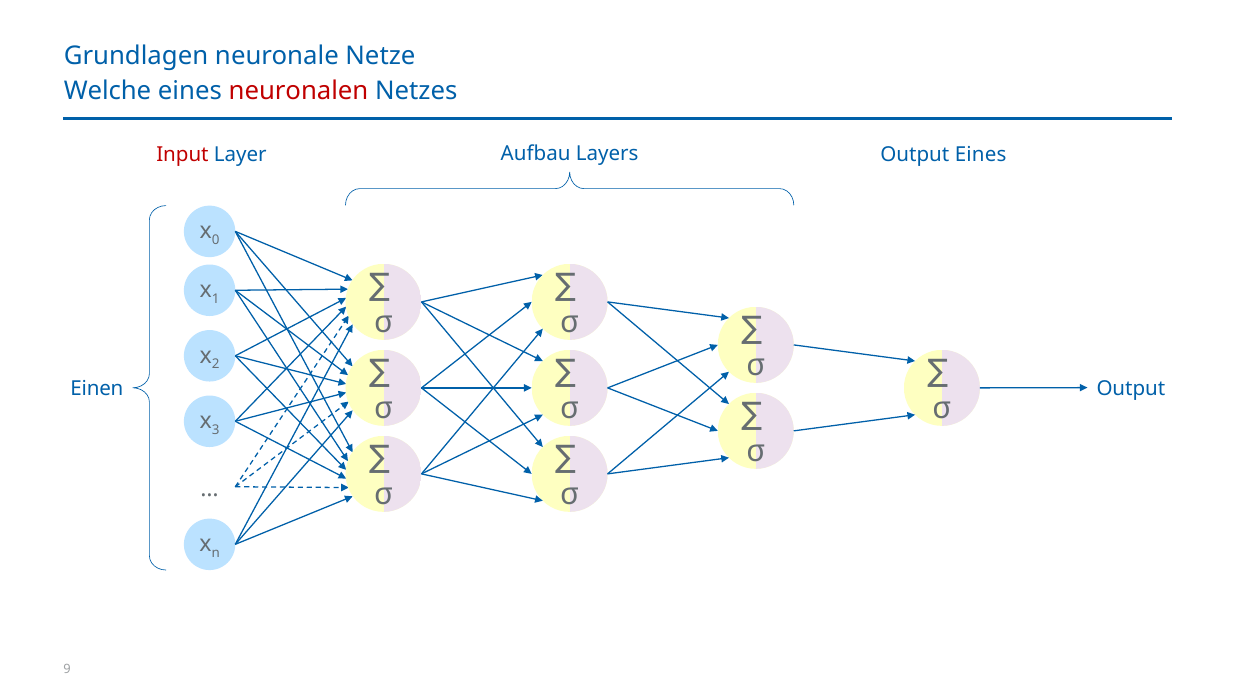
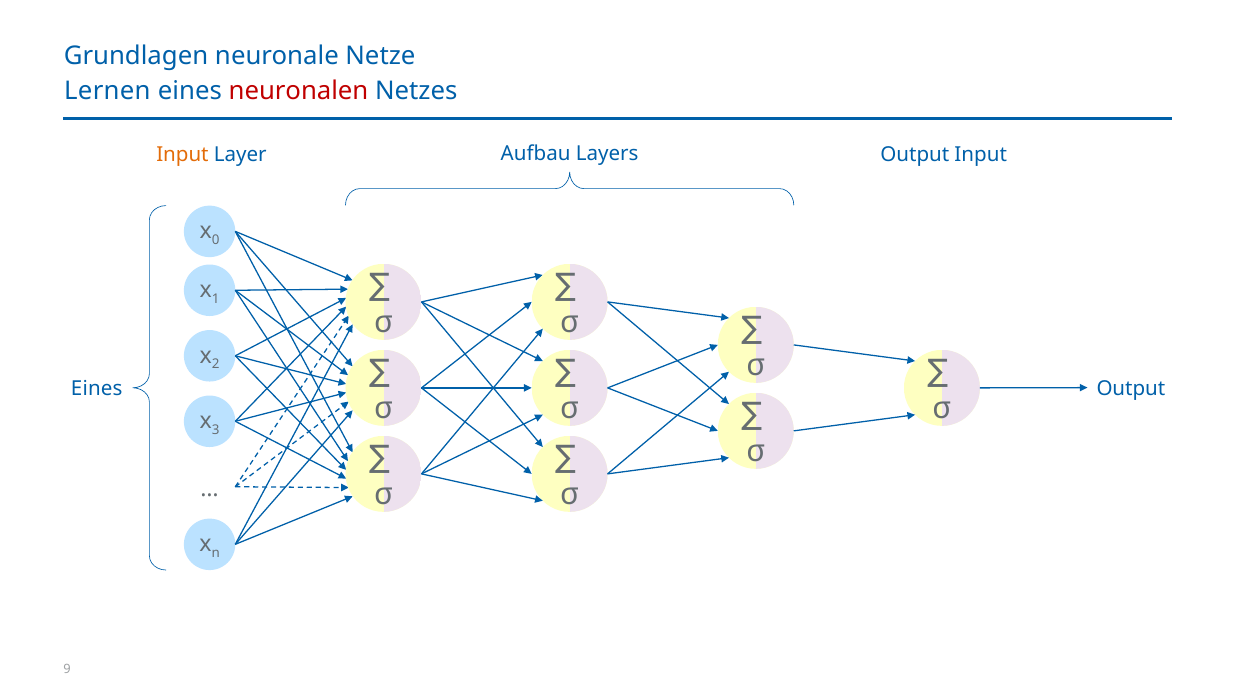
Welche: Welche -> Lernen (107, 91)
Input colour: red -> orange (182, 155)
Output Eines: Eines -> Input (981, 155)
Einen: Einen -> Eines (97, 389)
